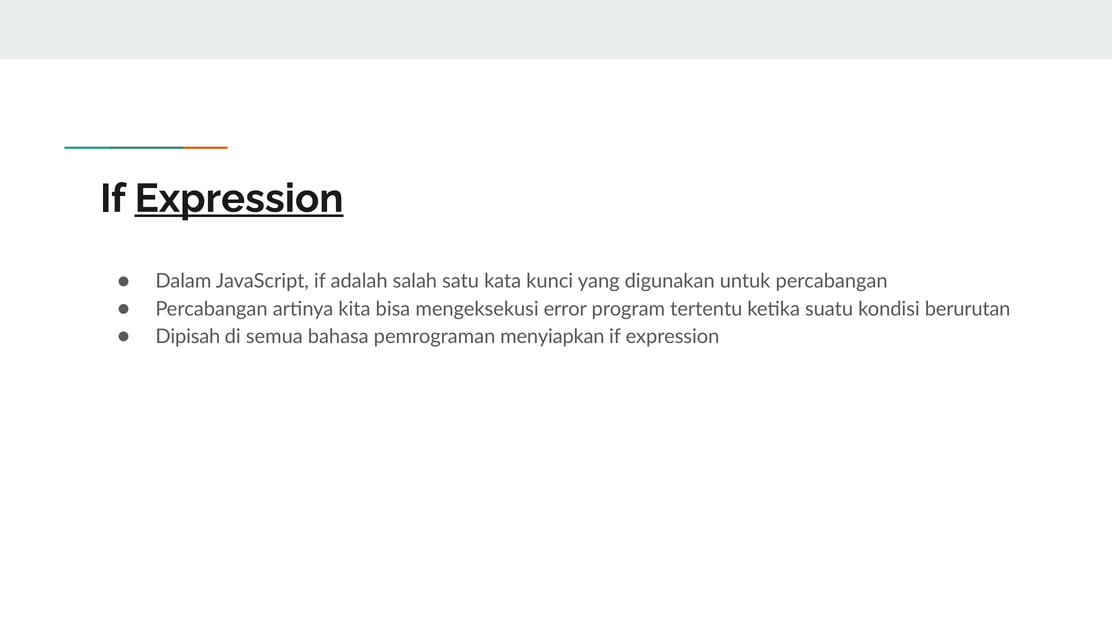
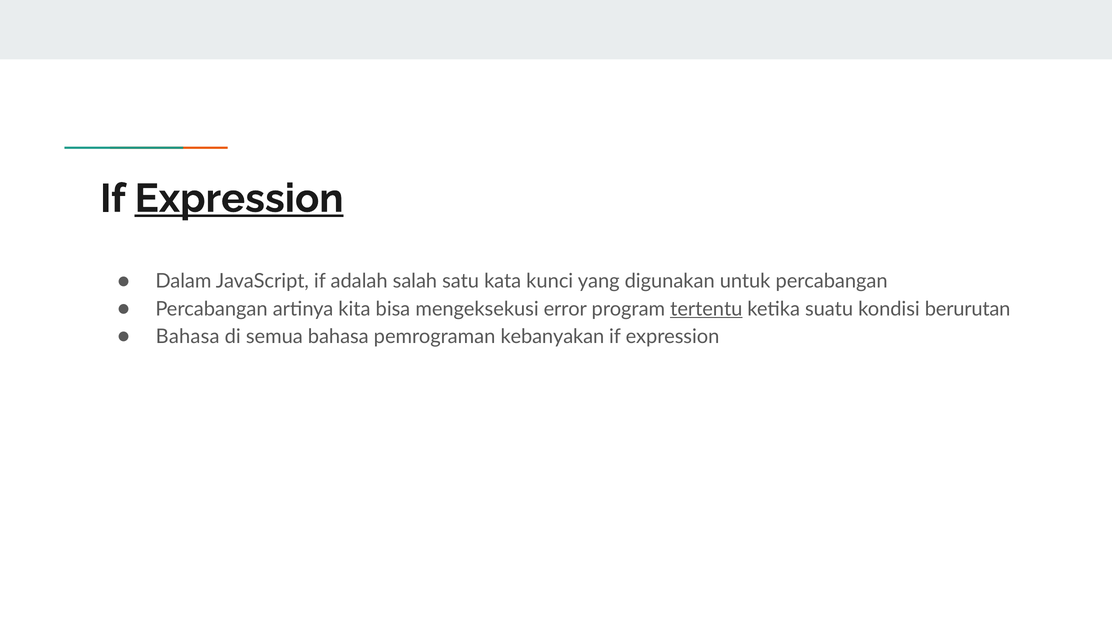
tertentu underline: none -> present (706, 309)
Dipisah: Dipisah -> Bahasa (188, 336)
menyiapkan: menyiapkan -> kebanyakan (552, 336)
